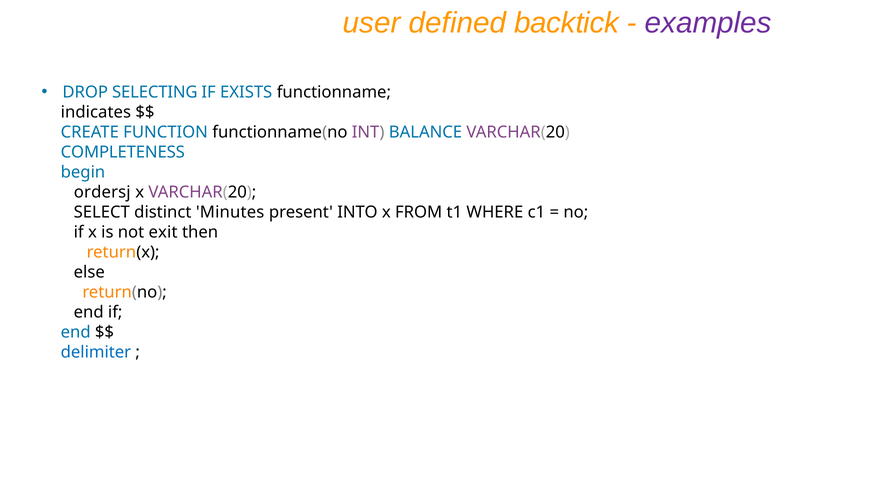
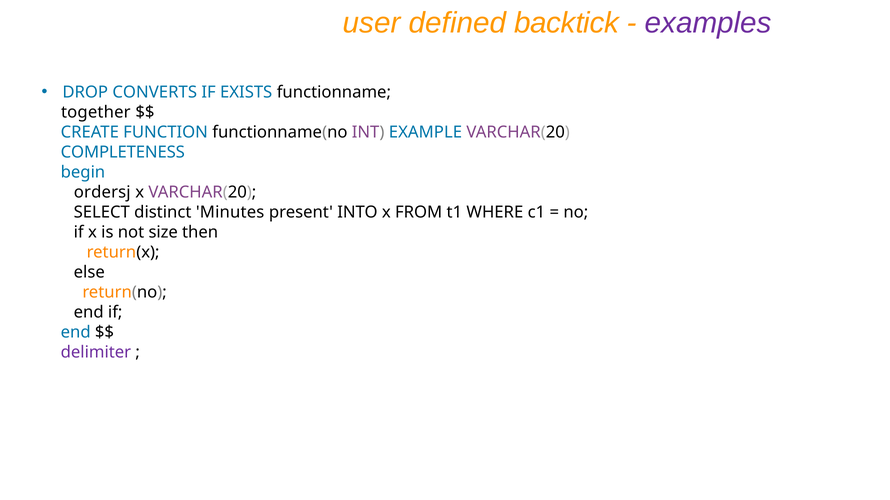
SELECTING: SELECTING -> CONVERTS (155, 92)
indicates: indicates -> together (96, 113)
BALANCE: BALANCE -> EXAMPLE (425, 133)
exit: exit -> size (163, 233)
delimiter colour: blue -> purple (96, 353)
